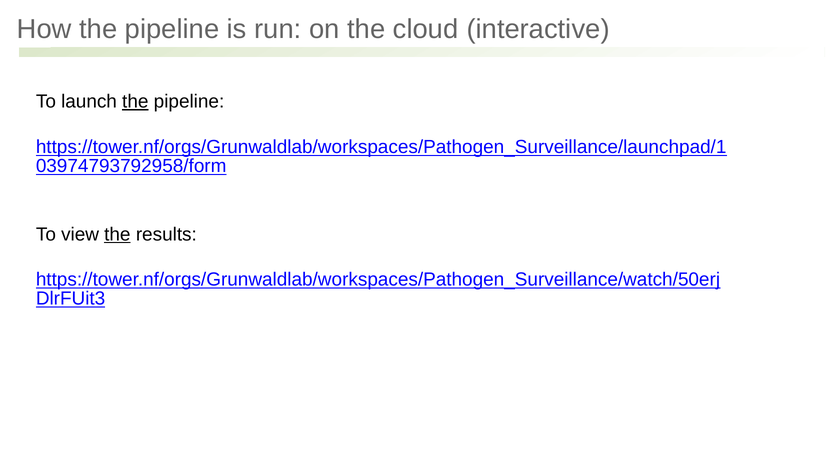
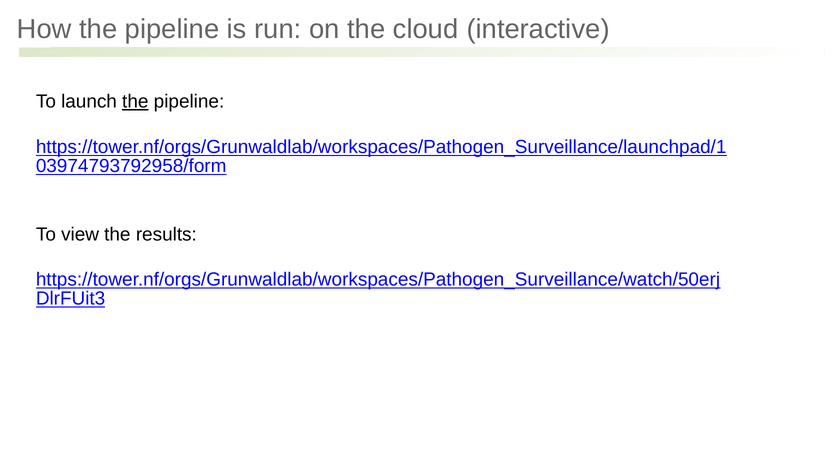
the underline: present -> none (117, 234)
